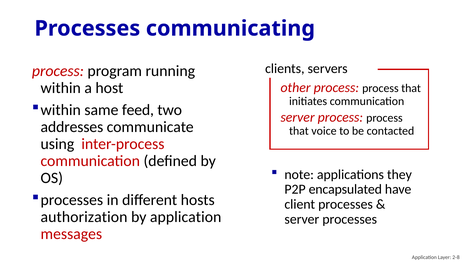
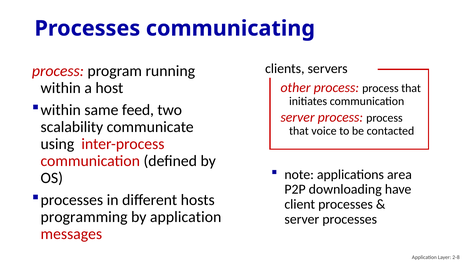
addresses: addresses -> scalability (72, 127)
they: they -> area (399, 174)
encapsulated: encapsulated -> downloading (345, 189)
authorization: authorization -> programming (84, 217)
